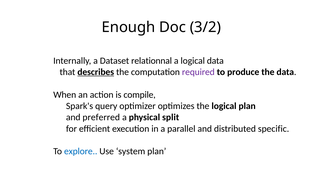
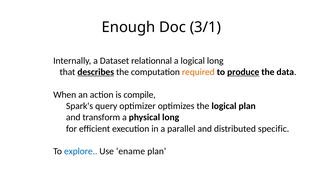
3/2: 3/2 -> 3/1 (205, 27)
logical data: data -> long (215, 61)
required colour: purple -> orange (198, 72)
produce underline: none -> present (243, 72)
preferred: preferred -> transform (101, 117)
physical split: split -> long (171, 117)
system: system -> ename (131, 151)
